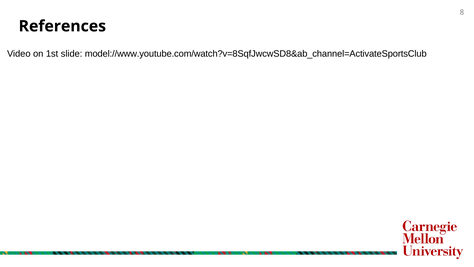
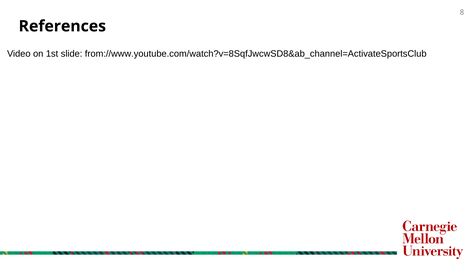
model://www.youtube.com/watch?v=8SqfJwcwSD8&ab_channel=ActivateSportsClub: model://www.youtube.com/watch?v=8SqfJwcwSD8&ab_channel=ActivateSportsClub -> from://www.youtube.com/watch?v=8SqfJwcwSD8&ab_channel=ActivateSportsClub (256, 54)
